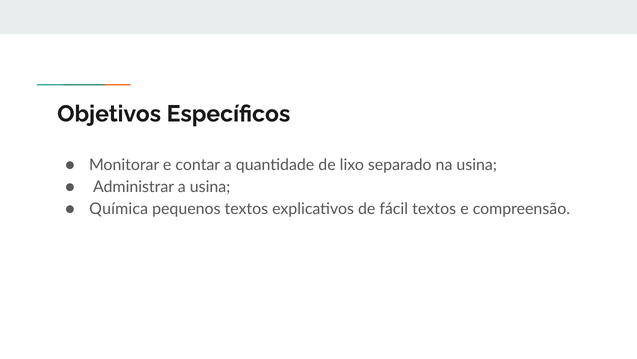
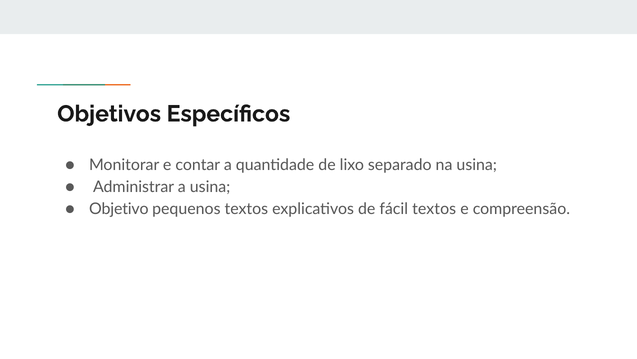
Química: Química -> Objetivo (119, 209)
